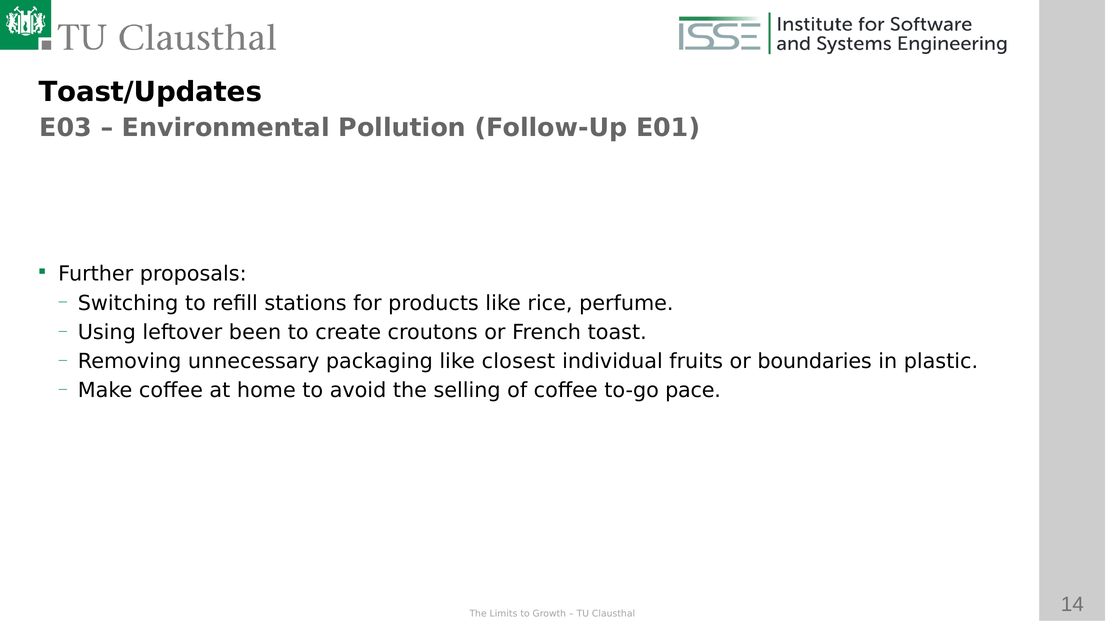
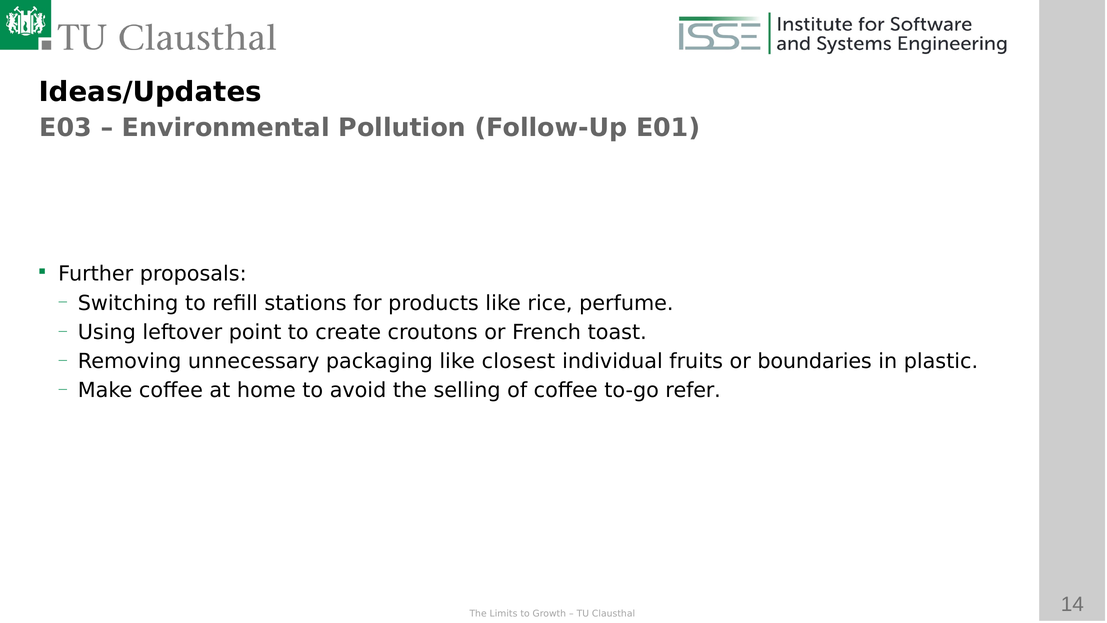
Toast/Updates: Toast/Updates -> Ideas/Updates (150, 92)
been: been -> point (255, 332)
pace: pace -> refer (693, 390)
